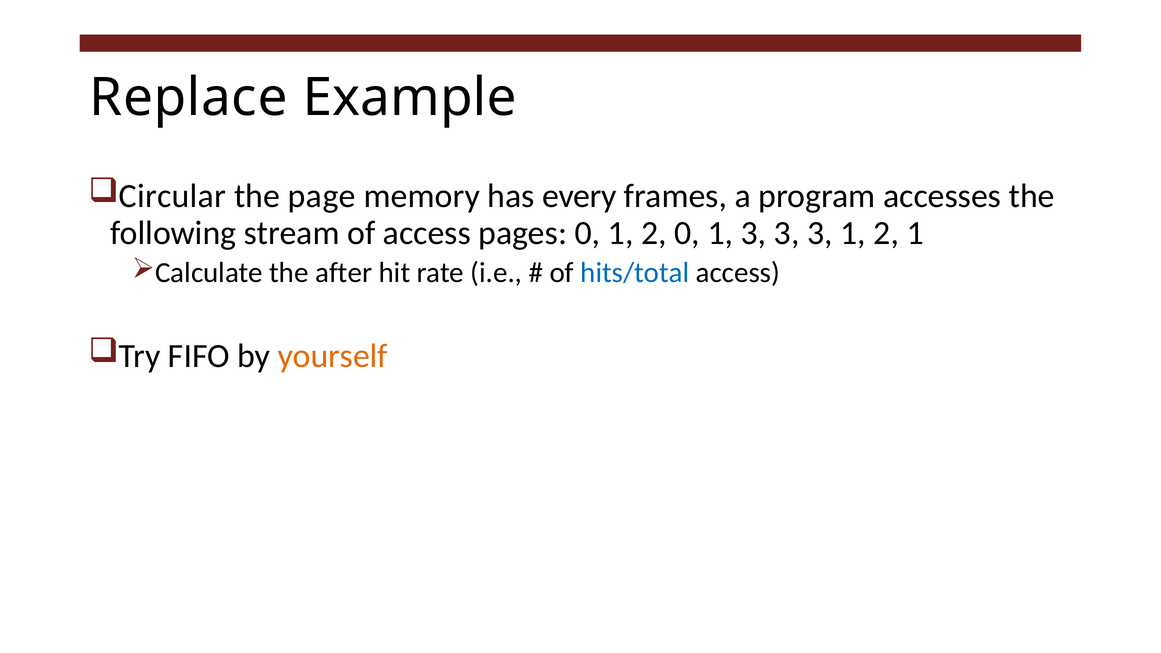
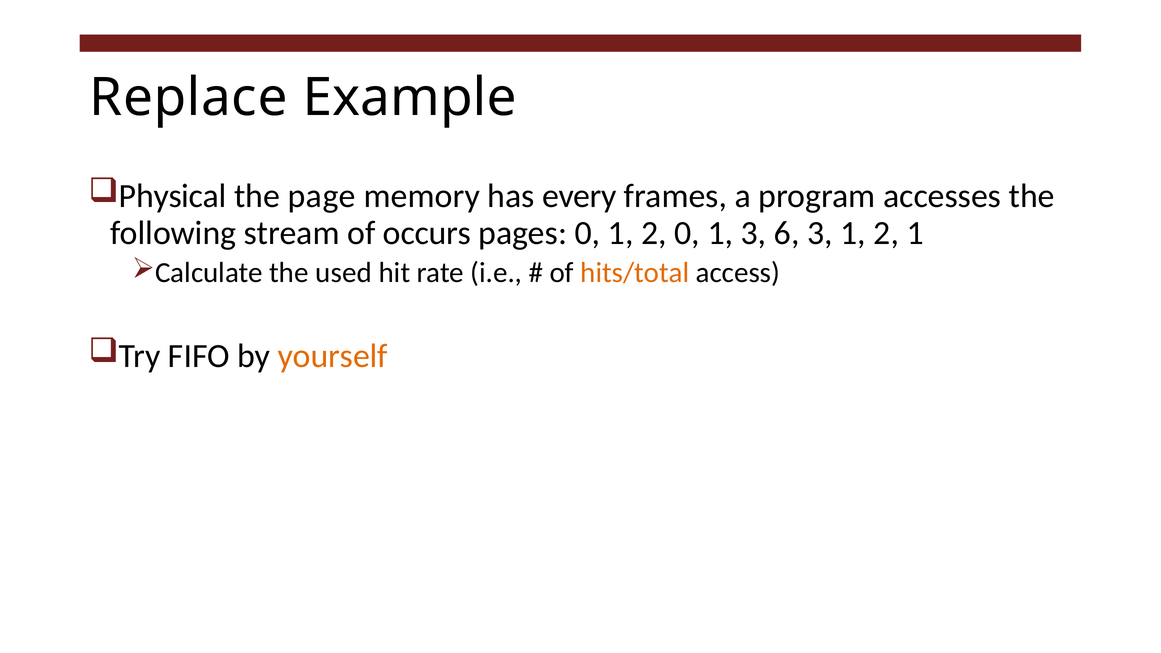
Circular: Circular -> Physical (173, 196)
of access: access -> occurs (427, 233)
1 3 3: 3 -> 6 (787, 233)
after: after -> used (344, 273)
hits/total colour: blue -> orange (635, 273)
